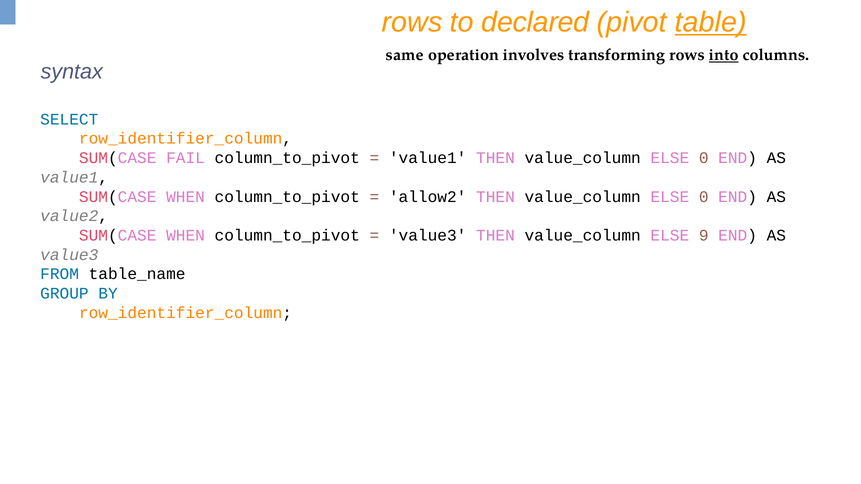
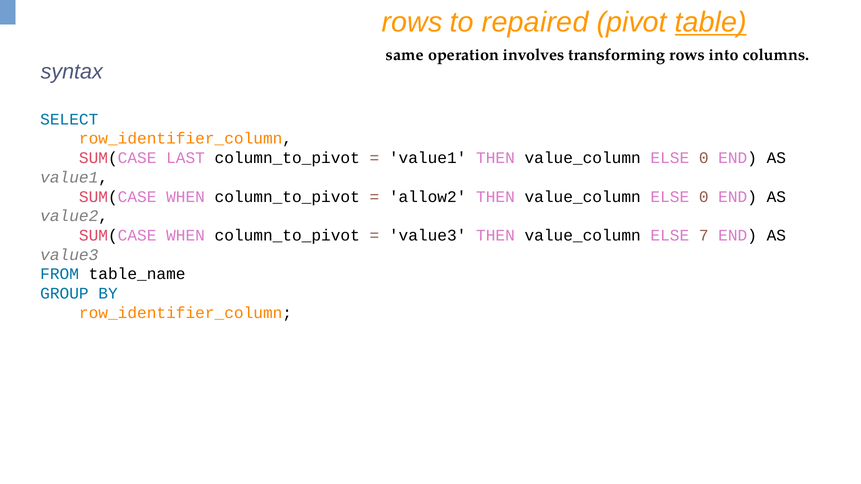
declared: declared -> repaired (535, 22)
into underline: present -> none (724, 55)
FAIL: FAIL -> LAST (186, 158)
9: 9 -> 7 (704, 236)
